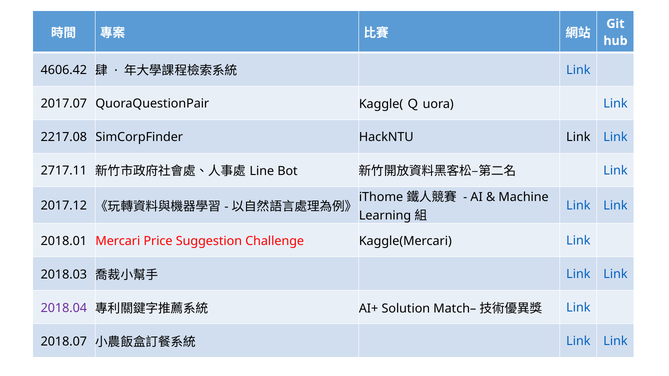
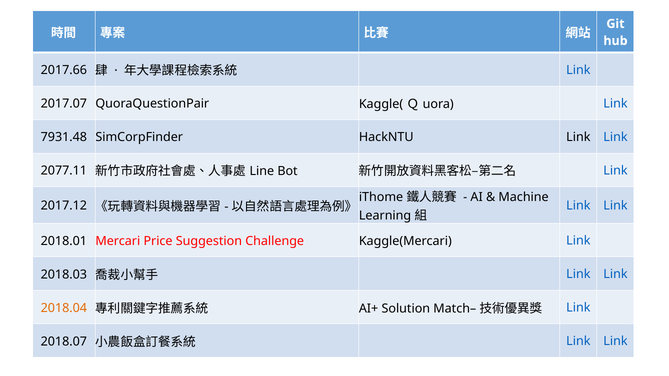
4606.42: 4606.42 -> 2017.66 (64, 70)
2217.08: 2217.08 -> 7931.48 (64, 137)
2717.11: 2717.11 -> 2077.11 (64, 171)
2018.04 colour: purple -> orange (64, 308)
